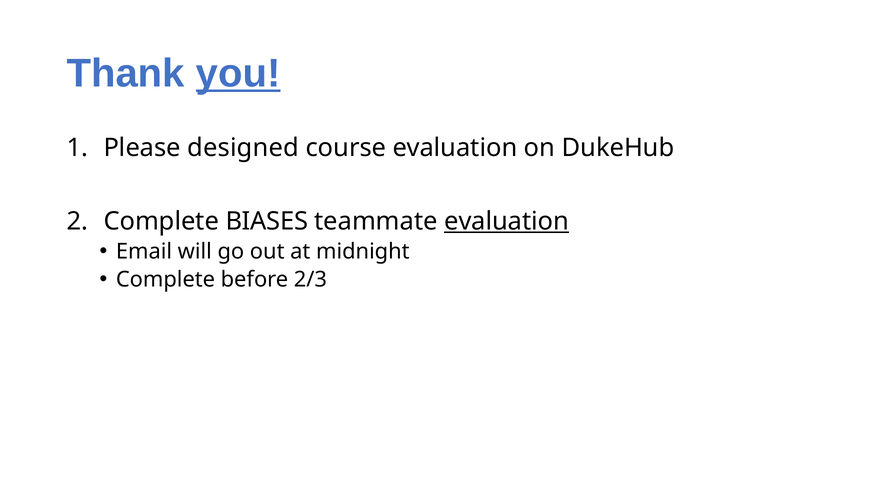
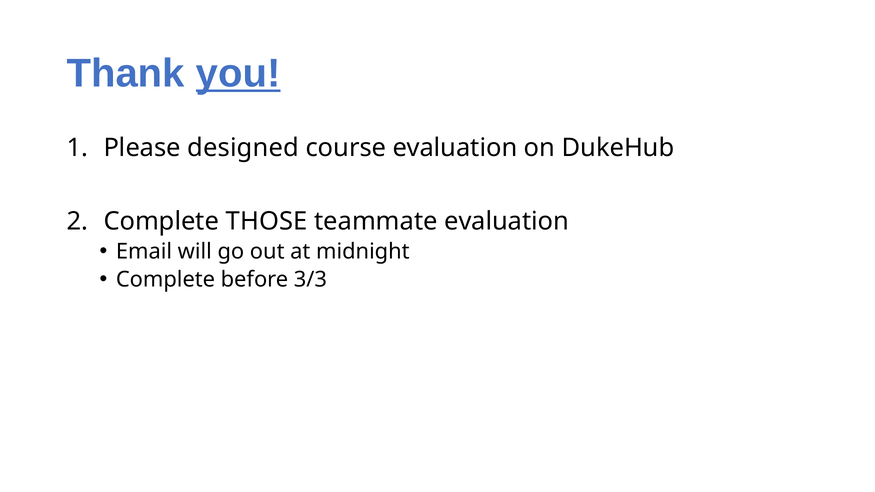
BIASES: BIASES -> THOSE (267, 221)
evaluation underline: present -> none (507, 221)
2/3: 2/3 -> 3/3 (310, 280)
